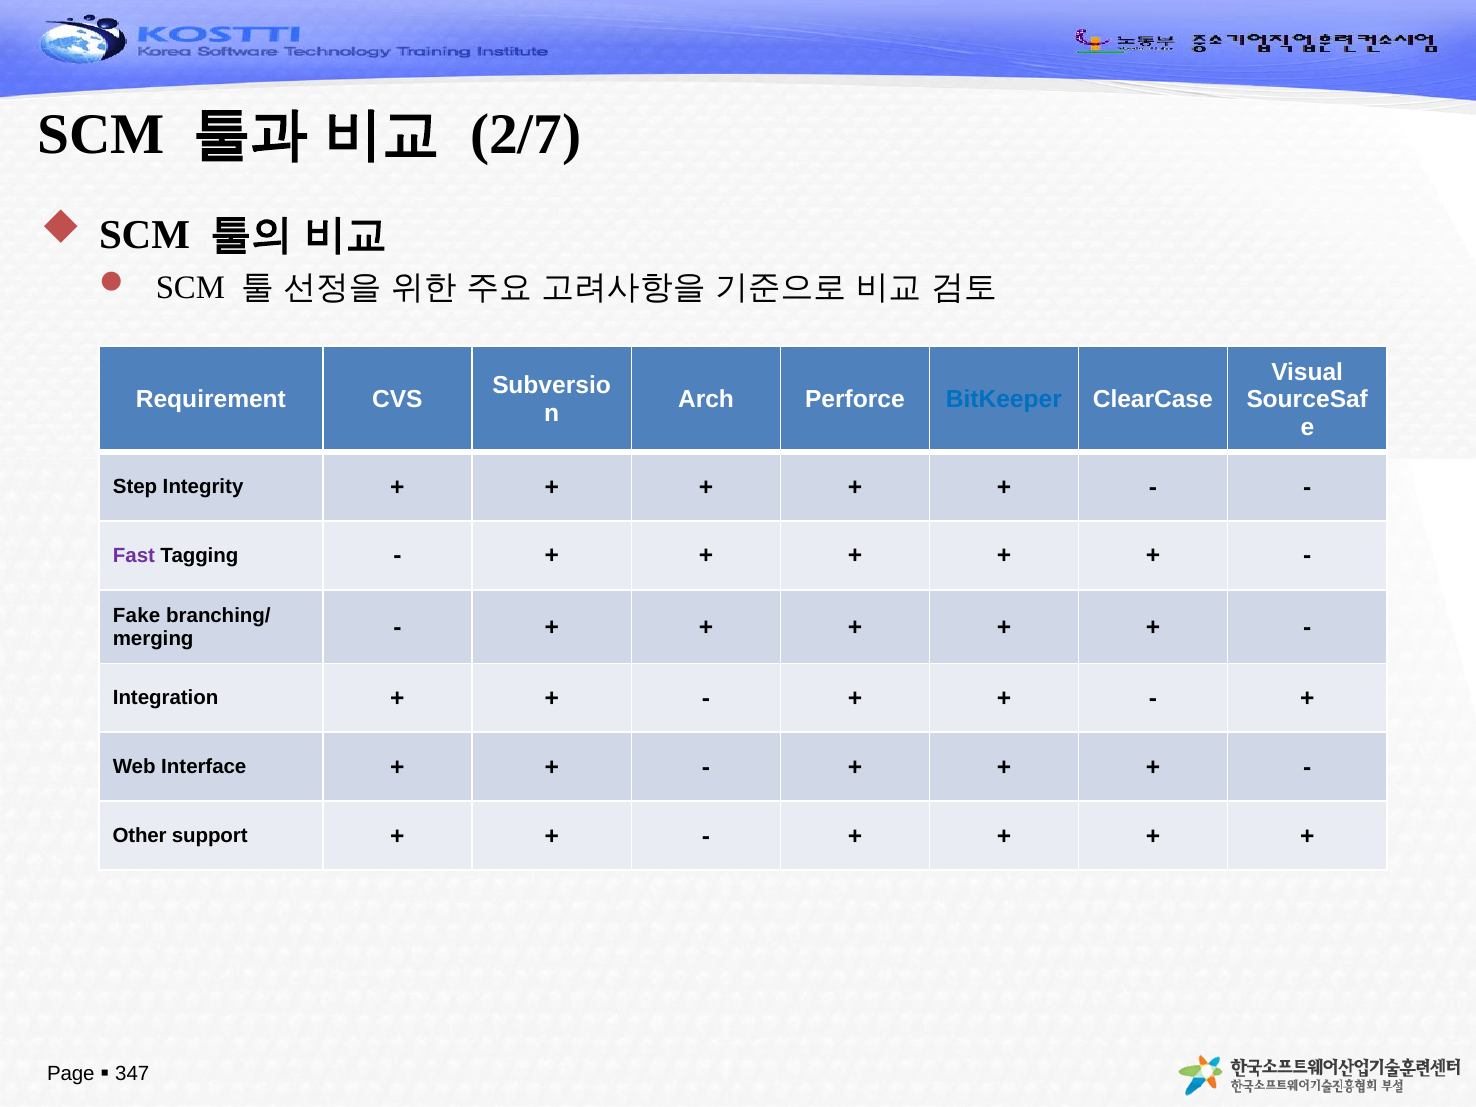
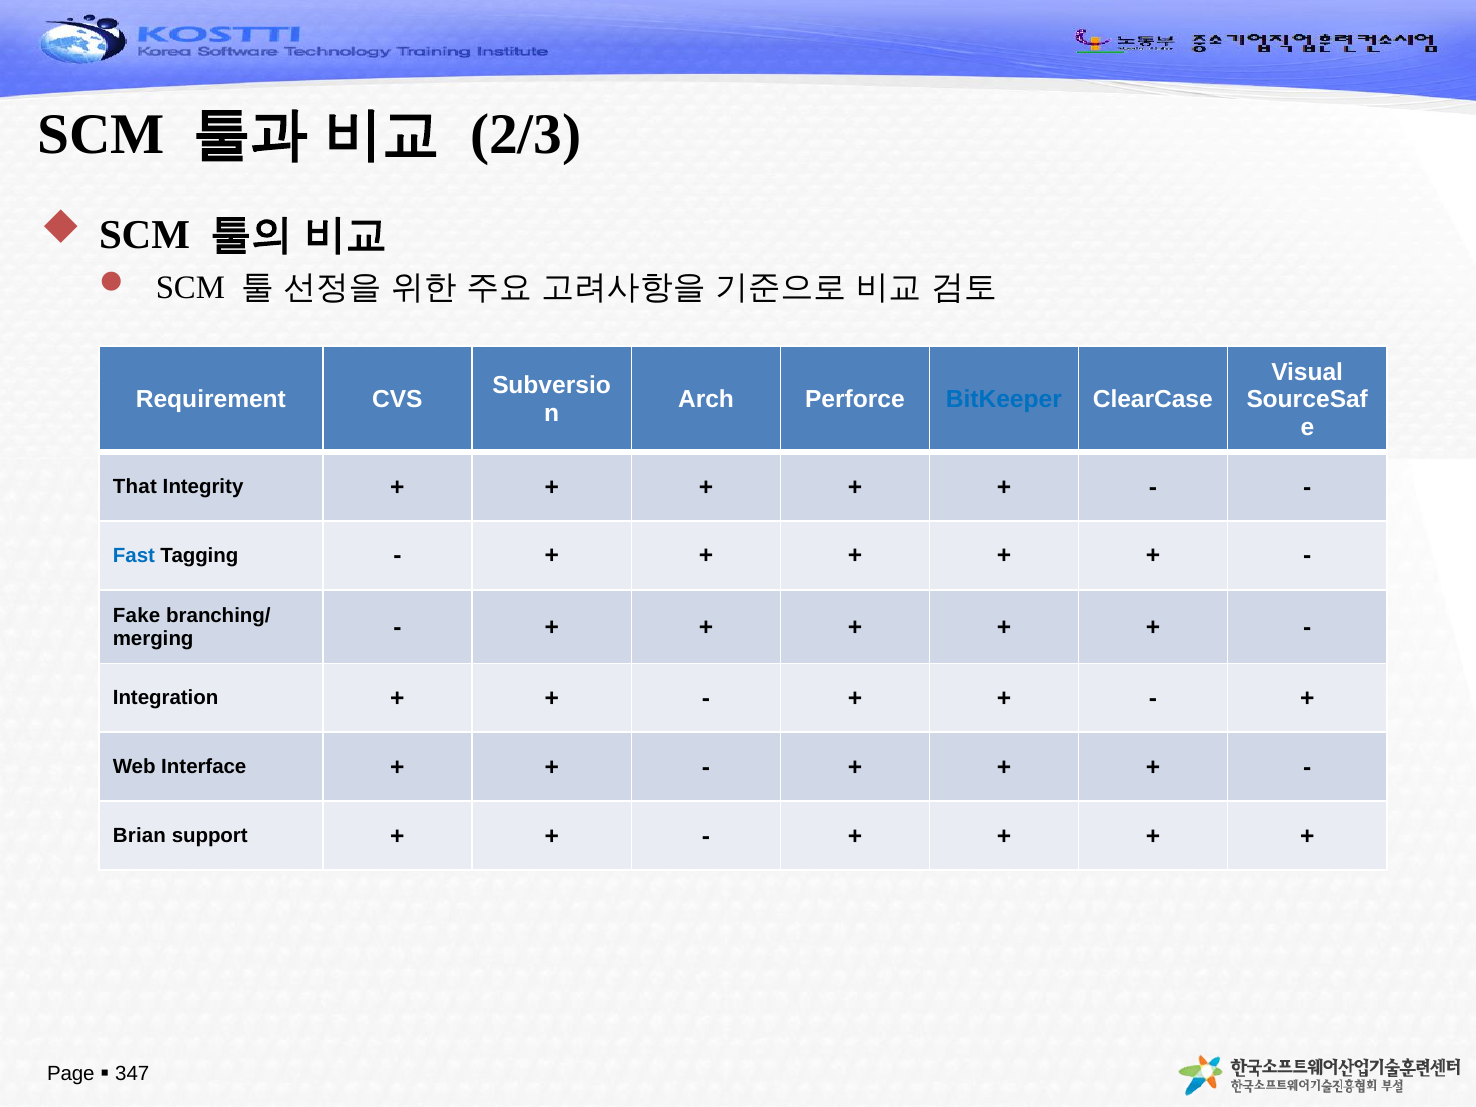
2/7: 2/7 -> 2/3 (526, 134)
Step: Step -> That (135, 487)
Fast colour: purple -> blue (134, 556)
Other: Other -> Brian (139, 836)
